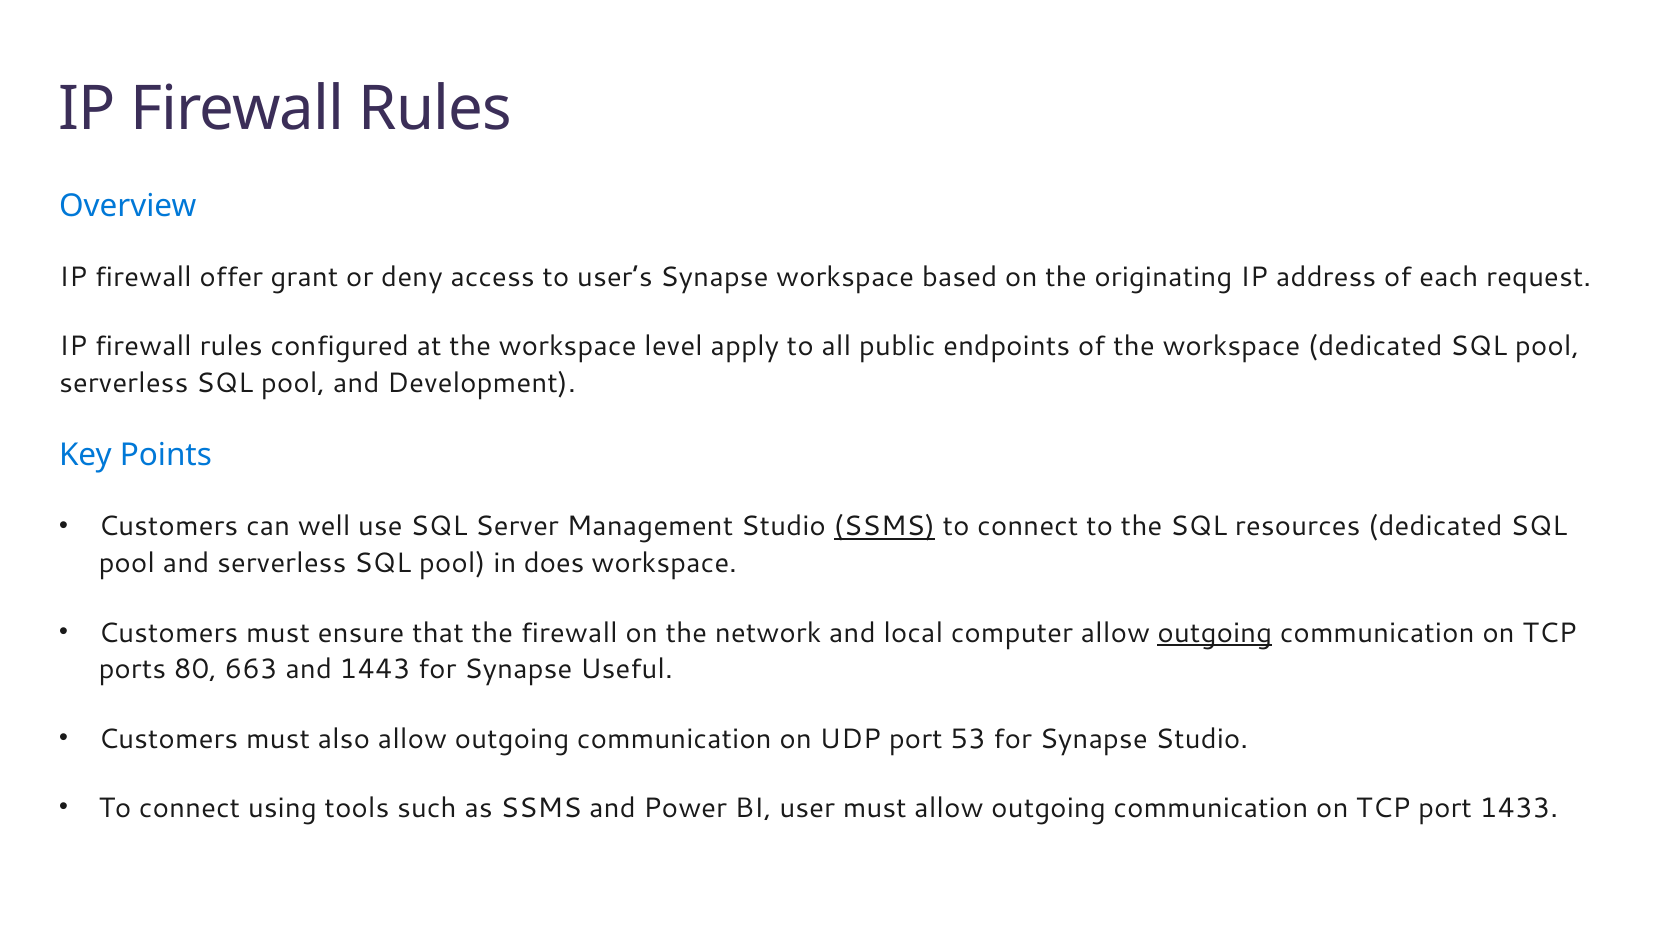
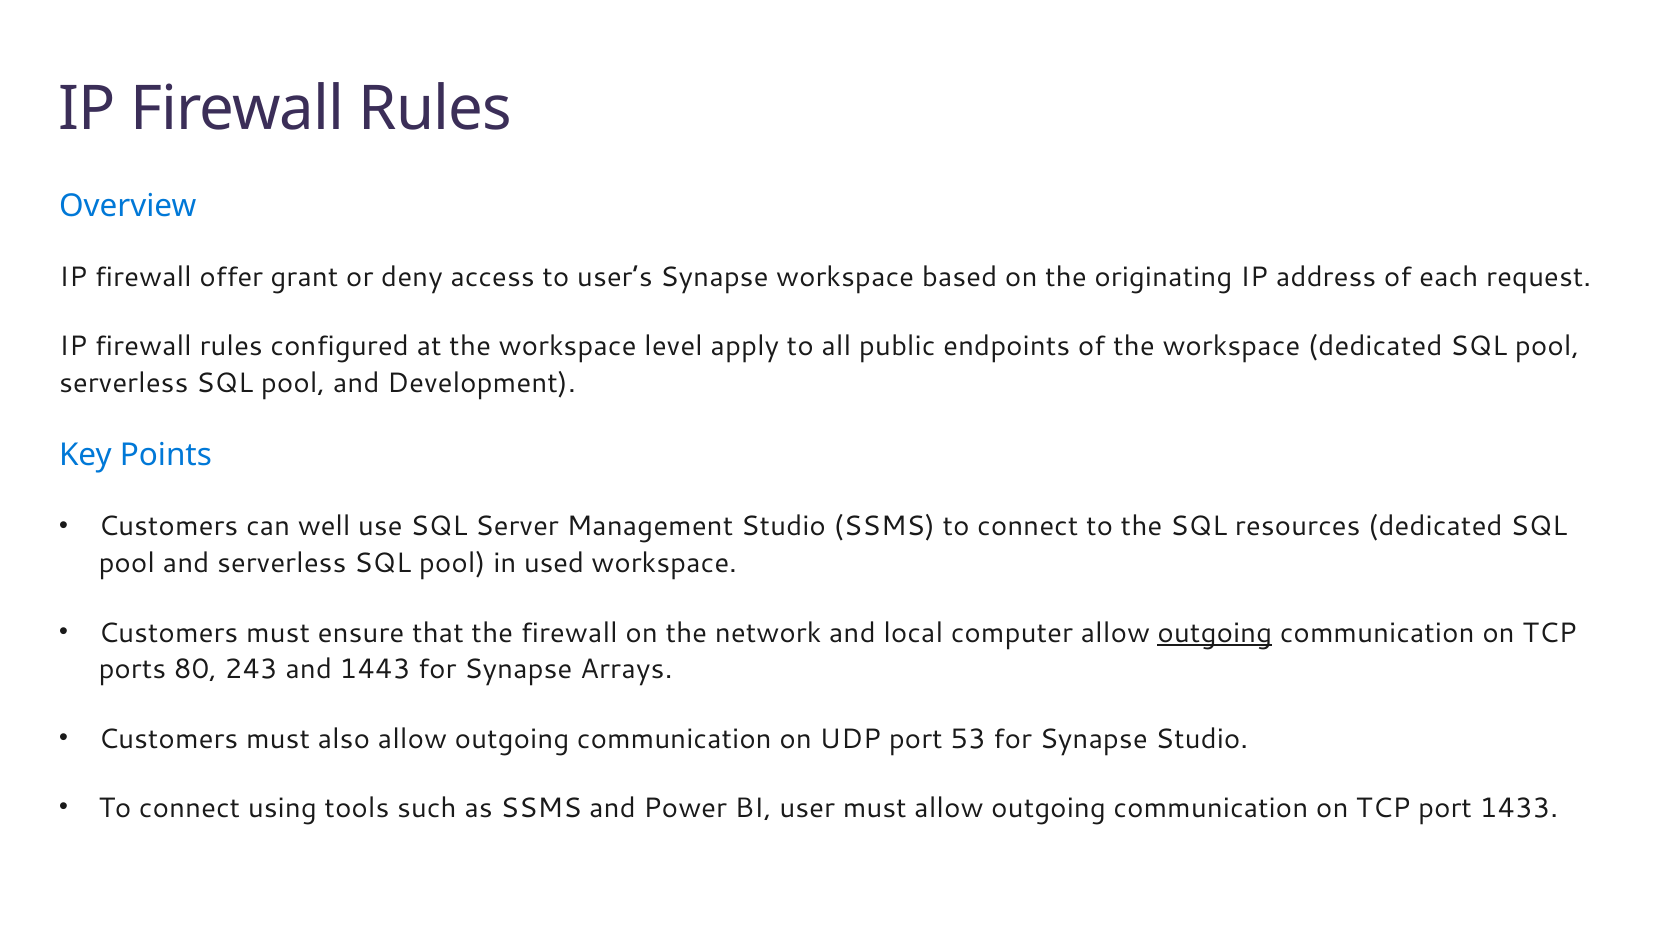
SSMS underline: present -> none (884, 526)
does: does -> used (554, 563)
663: 663 -> 243 (251, 669)
Useful: Useful -> Arrays (626, 669)
